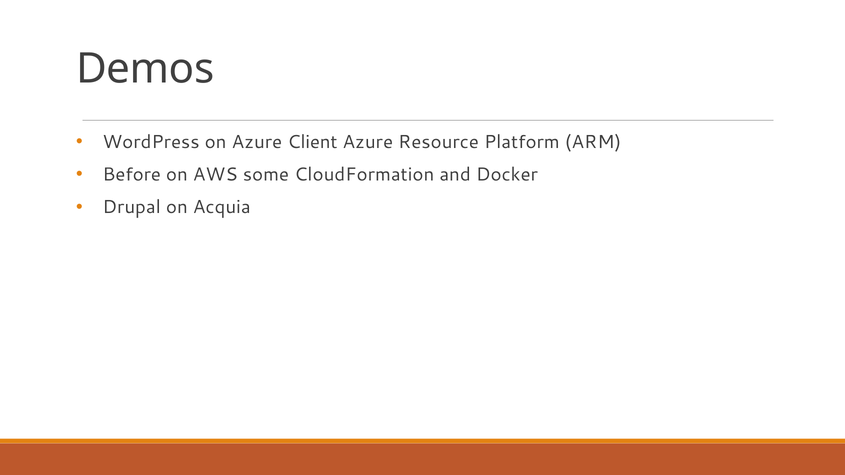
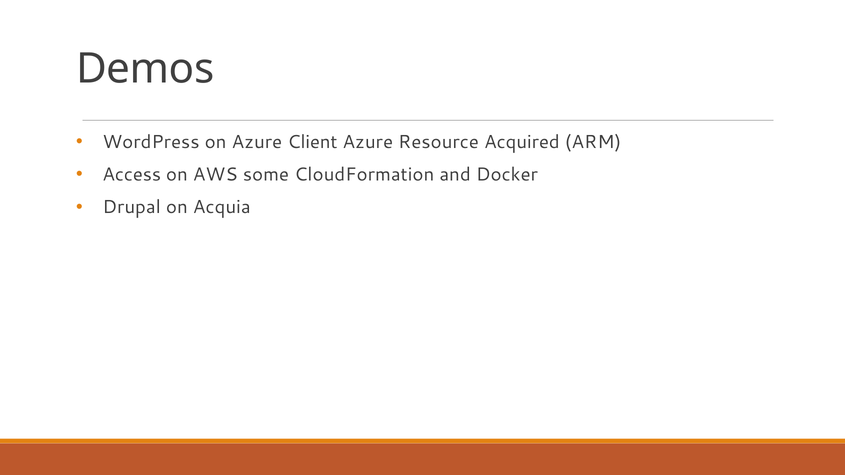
Platform: Platform -> Acquired (522, 142)
Before: Before -> Access (132, 175)
